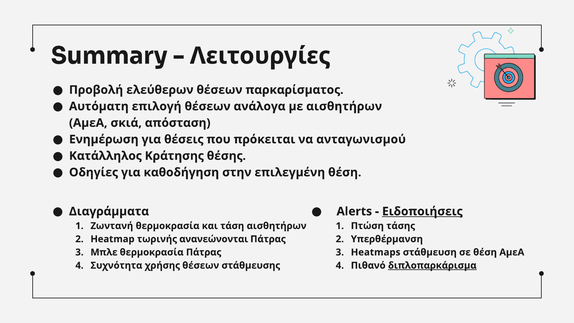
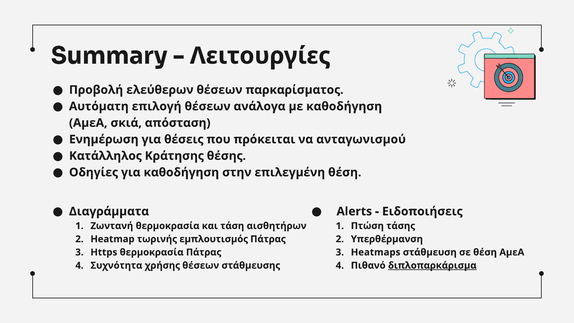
με αισθητήρων: αισθητήρων -> καθοδήγηση (344, 106)
Ειδοποιήσεις underline: present -> none (422, 211)
ανανεώνονται: ανανεώνονται -> εμπλουτισμός (214, 239)
Μπλε: Μπλε -> Https (104, 252)
